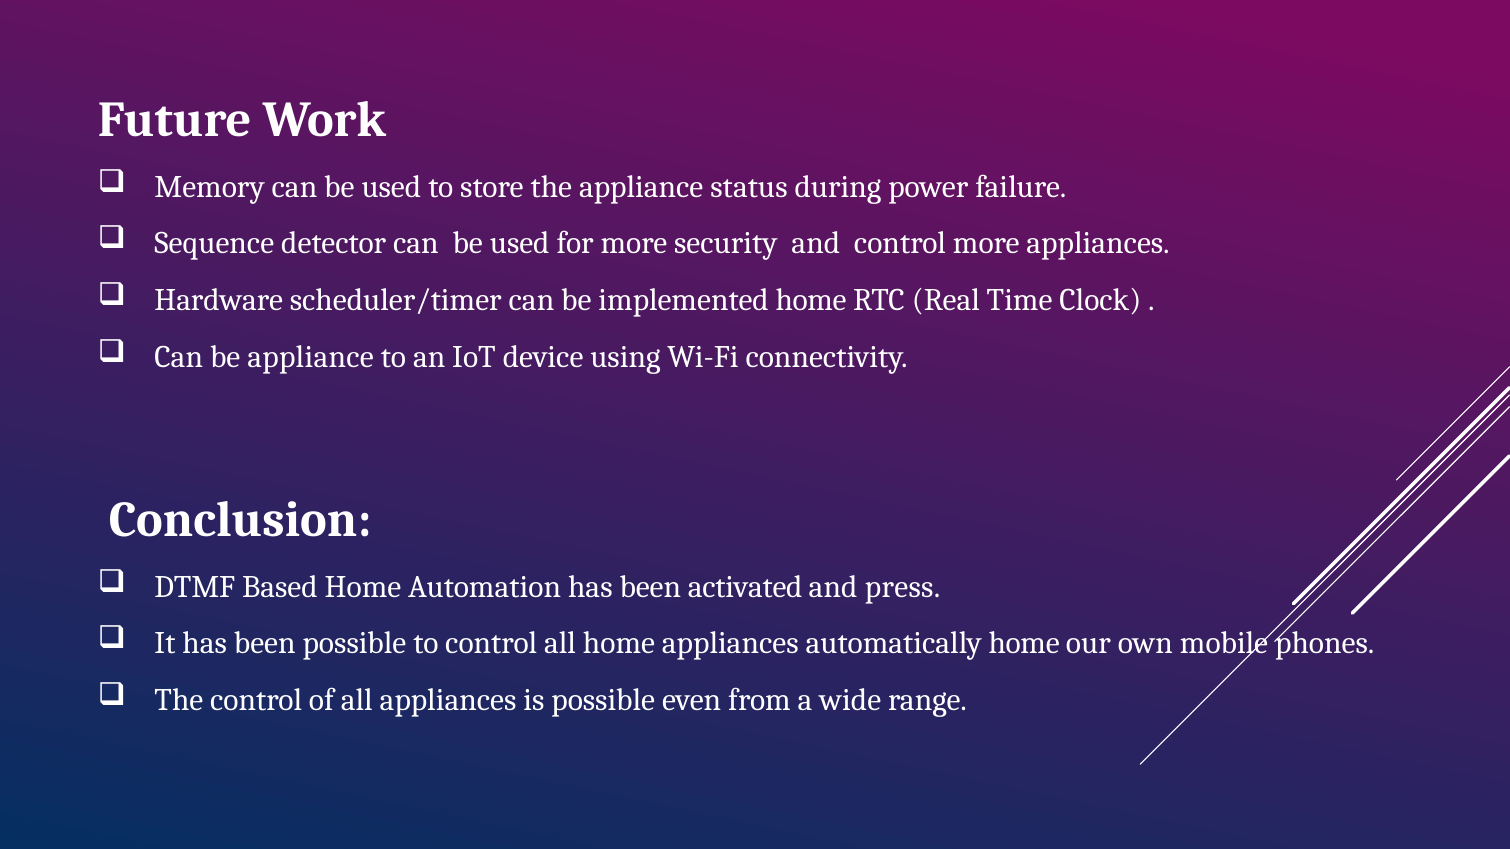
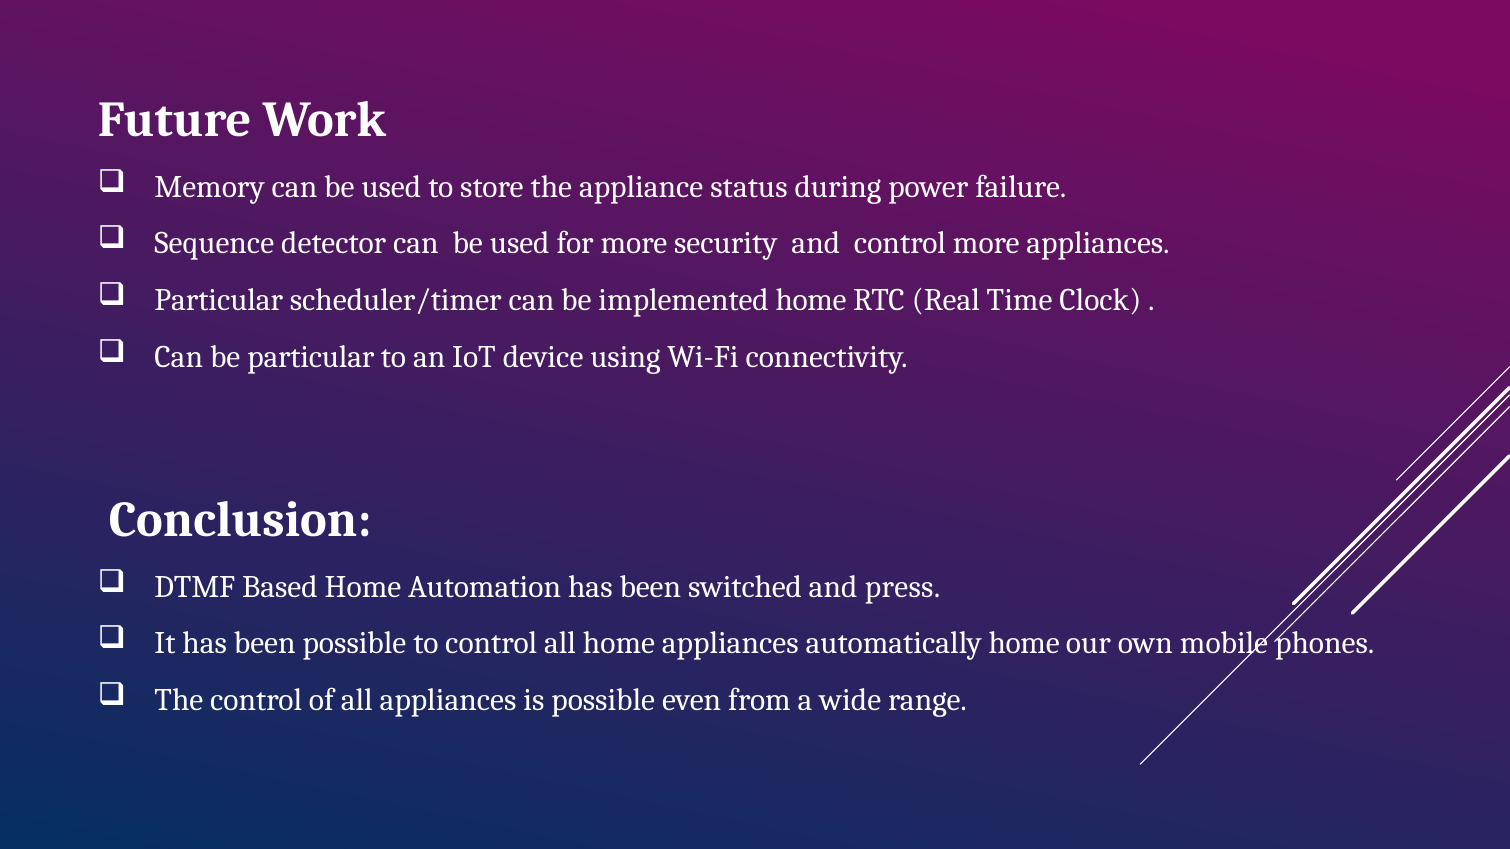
Hardware: Hardware -> Particular (219, 300)
be appliance: appliance -> particular (311, 357)
activated: activated -> switched (745, 587)
